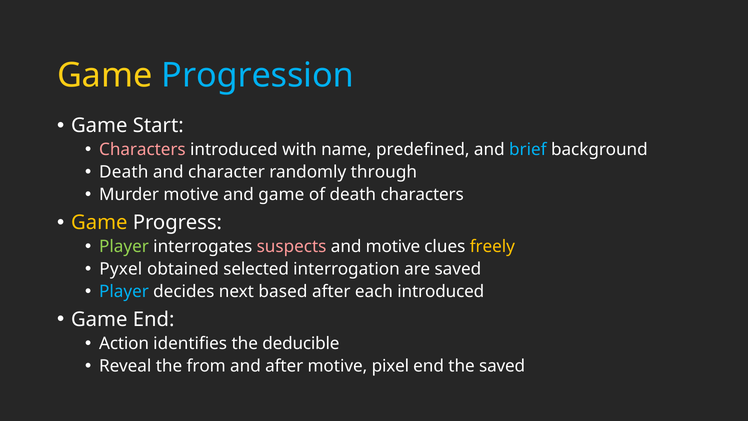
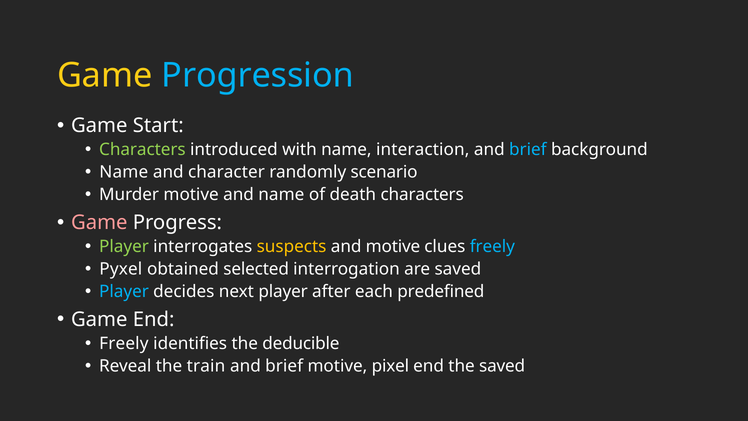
Characters colour: pink -> light green (142, 150)
predefined: predefined -> interaction (423, 150)
Death: Death -> Name (124, 172)
through: through -> scenario (384, 172)
and game: game -> name (281, 194)
Game colour: yellow -> pink (99, 222)
suspects colour: pink -> yellow (292, 247)
freely colour: yellow -> light blue (492, 247)
next based: based -> player (283, 291)
each introduced: introduced -> predefined (441, 291)
Action: Action -> Freely (124, 343)
from: from -> train (206, 366)
after: after -> brief (284, 366)
